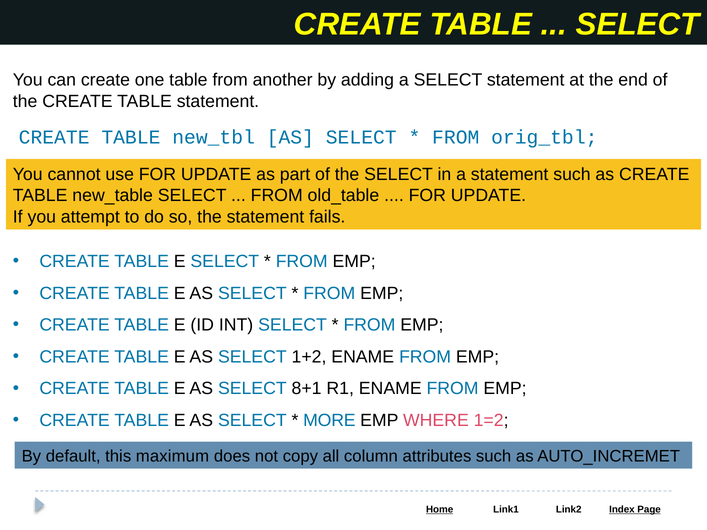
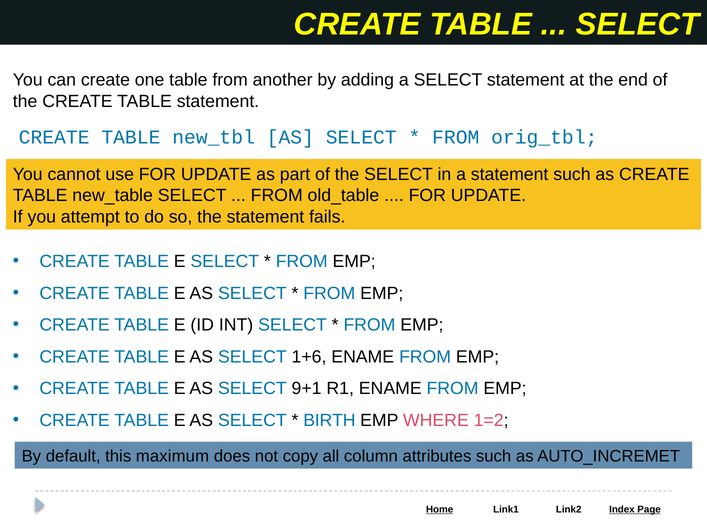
1+2: 1+2 -> 1+6 (309, 357)
8+1: 8+1 -> 9+1 (307, 389)
MORE: MORE -> BIRTH (329, 421)
